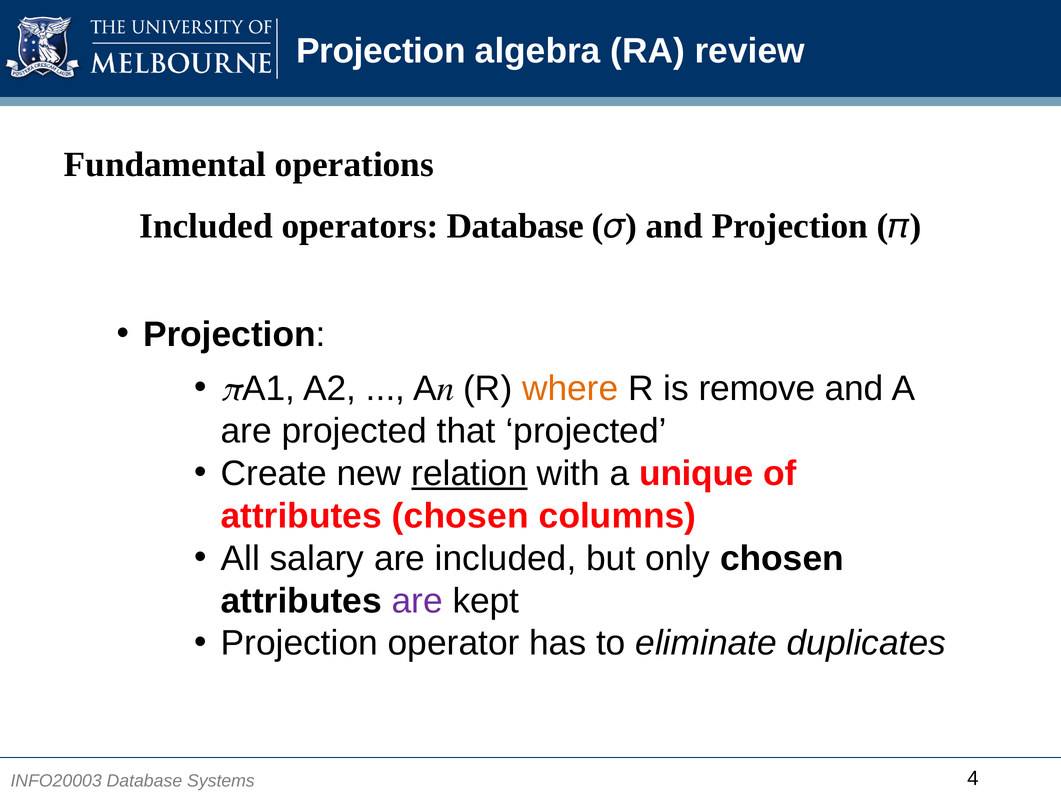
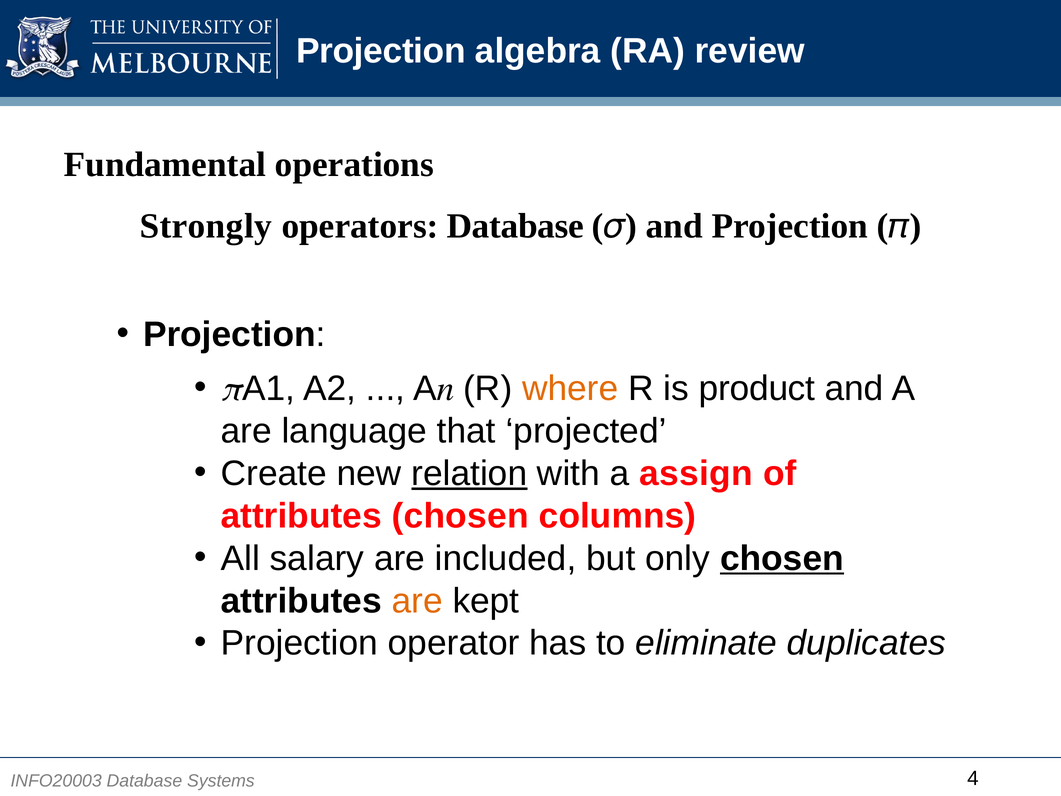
Included: Included -> Strongly (206, 226)
remove: remove -> product (757, 388)
are projected: projected -> language (354, 431)
unique: unique -> assign (696, 473)
chosen underline: none -> present (782, 558)
are colour: purple -> orange (417, 601)
